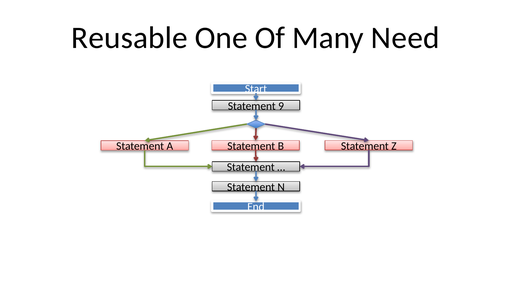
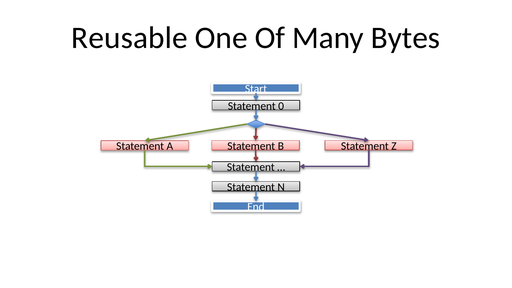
Need: Need -> Bytes (405, 38)
9: 9 -> 0 (281, 106)
